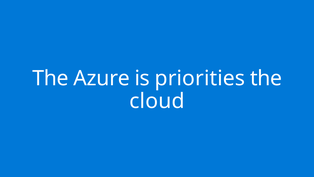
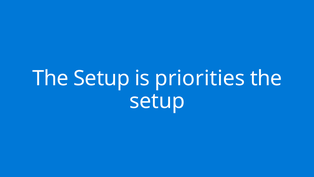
Azure: Azure -> Setup (102, 78)
cloud: cloud -> setup (157, 101)
